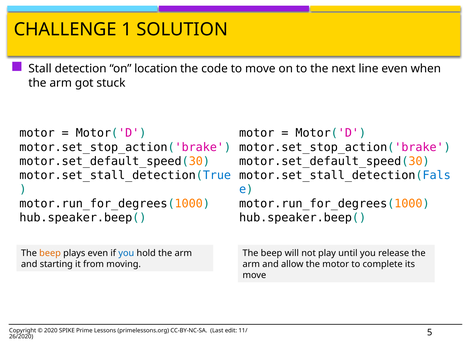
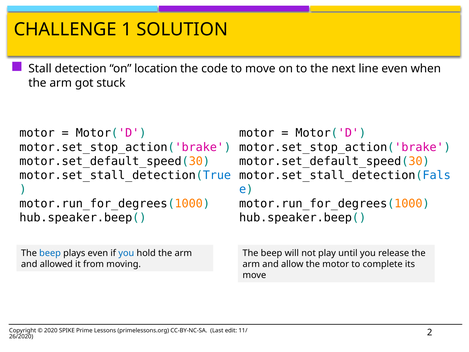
beep colour: orange -> blue (50, 253)
starting: starting -> allowed (56, 264)
5: 5 -> 2 (430, 332)
